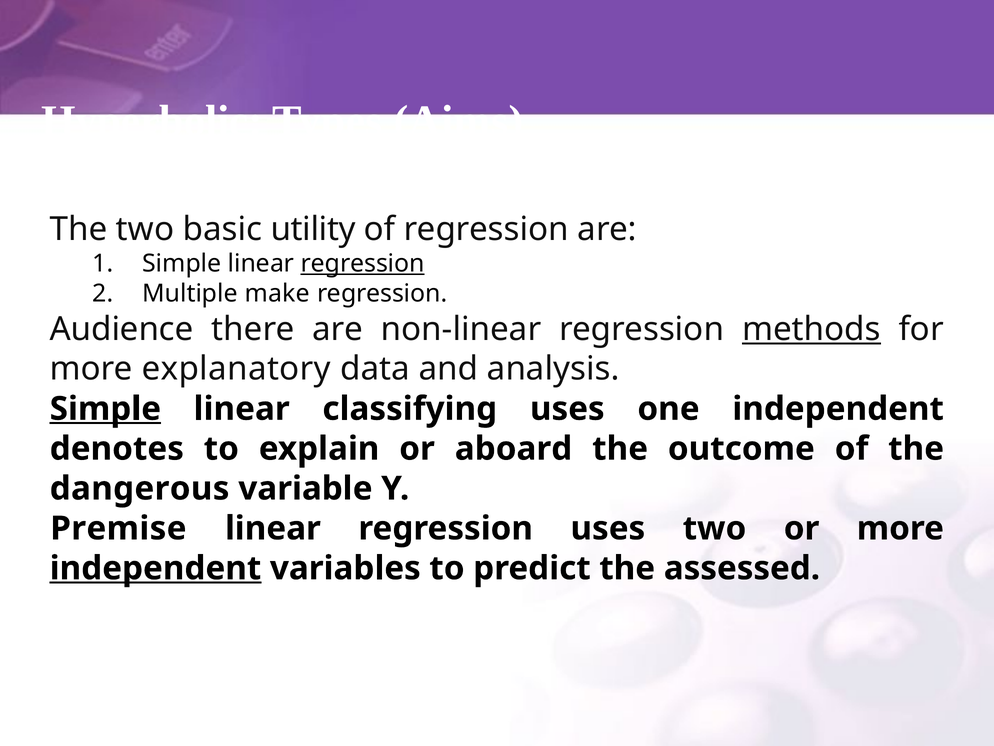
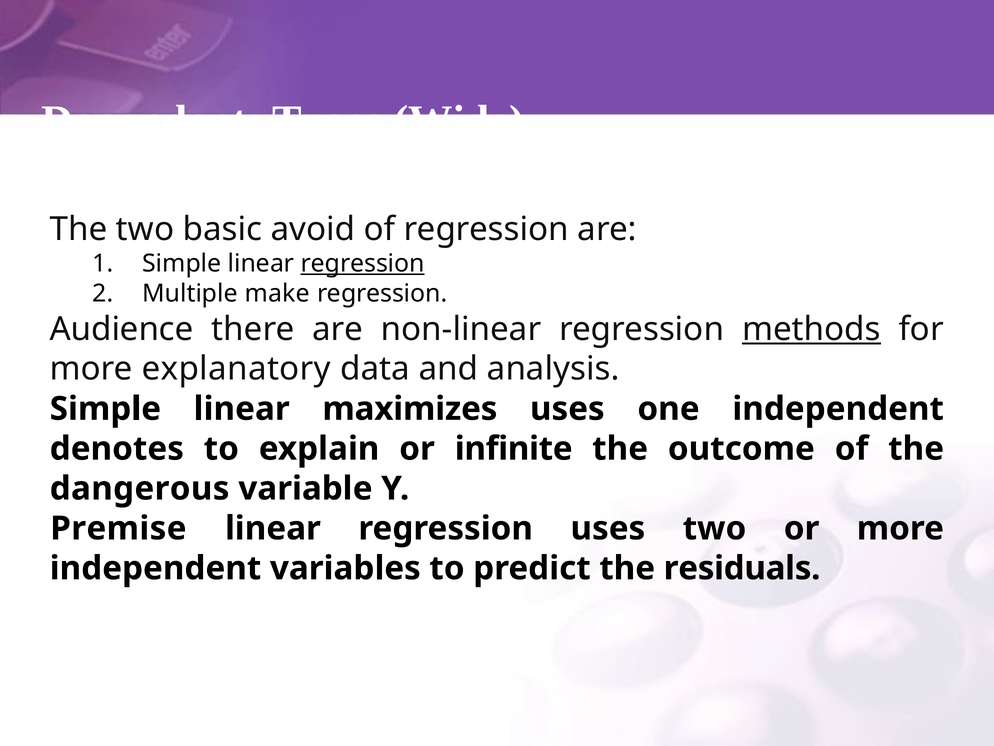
Hyperbolic: Hyperbolic -> Dependent (152, 121)
Aims: Aims -> Wide (459, 121)
utility: utility -> avoid (313, 230)
Simple underline: present -> none (105, 409)
classifying: classifying -> maximizes (410, 409)
aboard: aboard -> infinite (514, 449)
independent underline: present -> none (155, 568)
assessed: assessed -> residuals (742, 568)
